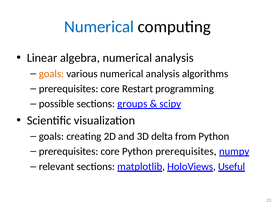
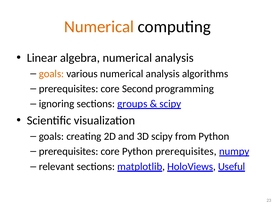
Numerical colour: blue -> orange (99, 27)
Restart: Restart -> Second (138, 88)
possible: possible -> ignoring (57, 103)
3D delta: delta -> scipy (162, 136)
